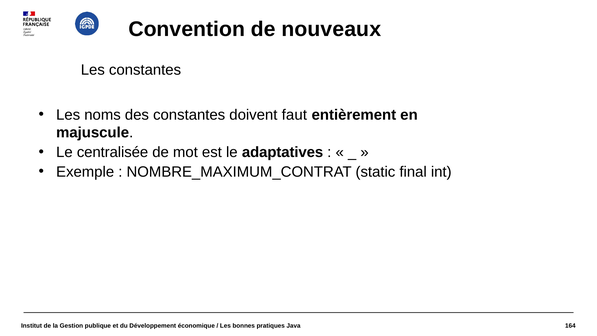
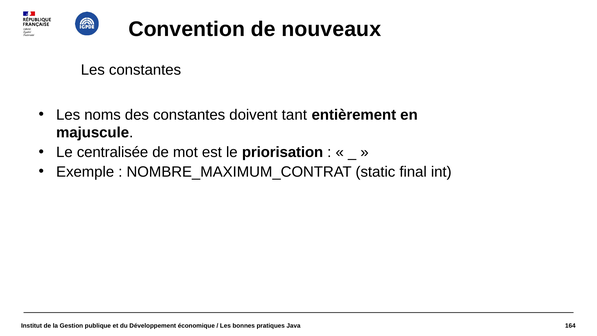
faut: faut -> tant (294, 115)
adaptatives: adaptatives -> priorisation (283, 152)
